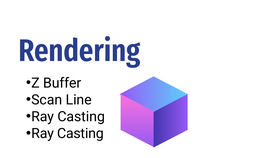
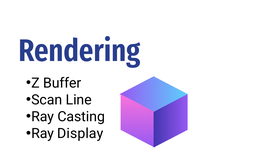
Casting: Casting -> Display (80, 133)
